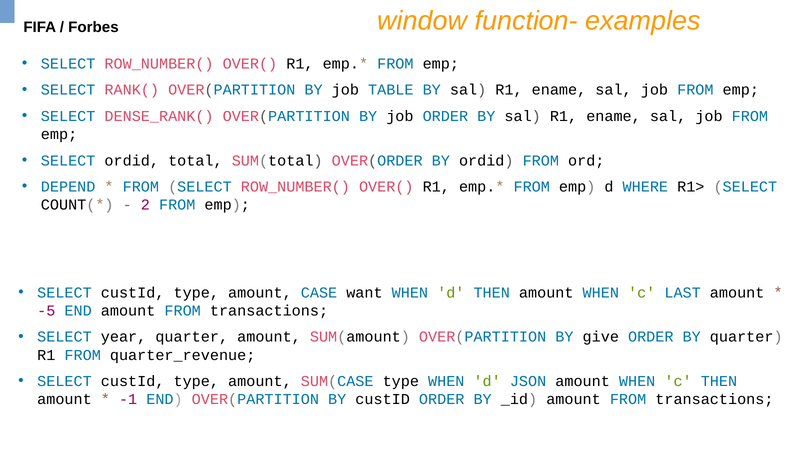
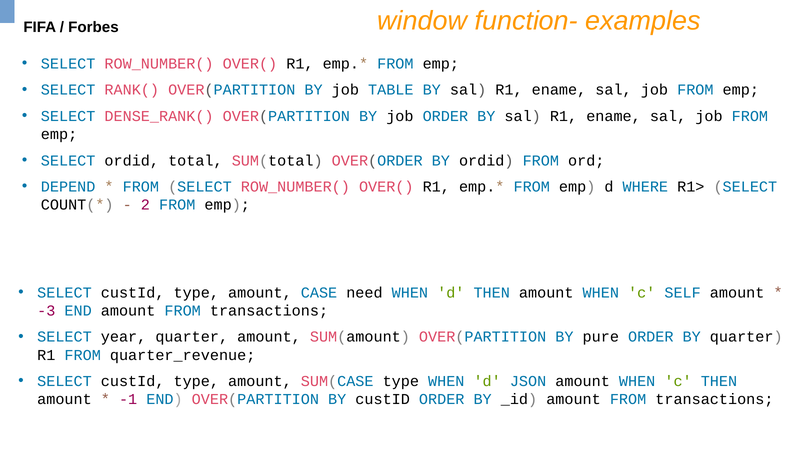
want: want -> need (364, 293)
LAST: LAST -> SELF (683, 293)
-5: -5 -> -3 (46, 311)
give: give -> pure (601, 337)
